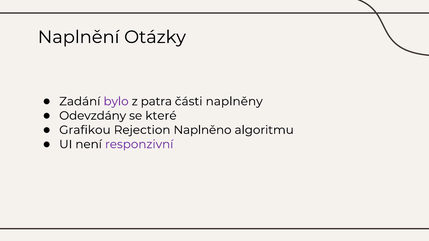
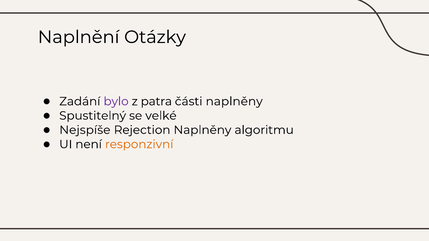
Odevzdány: Odevzdány -> Spustitelný (93, 116)
které: které -> velké (161, 116)
Grafikou: Grafikou -> Nejspíše (85, 130)
Rejection Naplněno: Naplněno -> Naplněny (202, 130)
responzivní colour: purple -> orange (139, 144)
